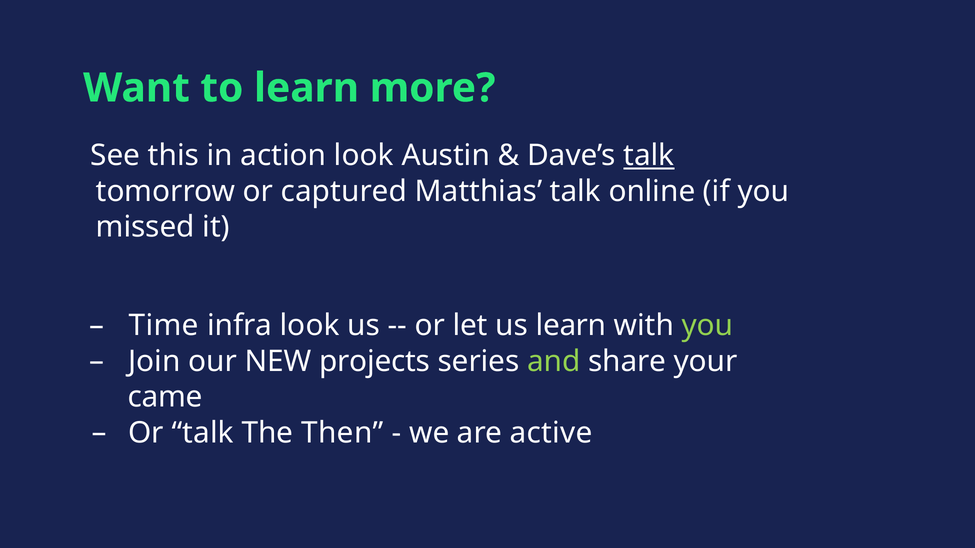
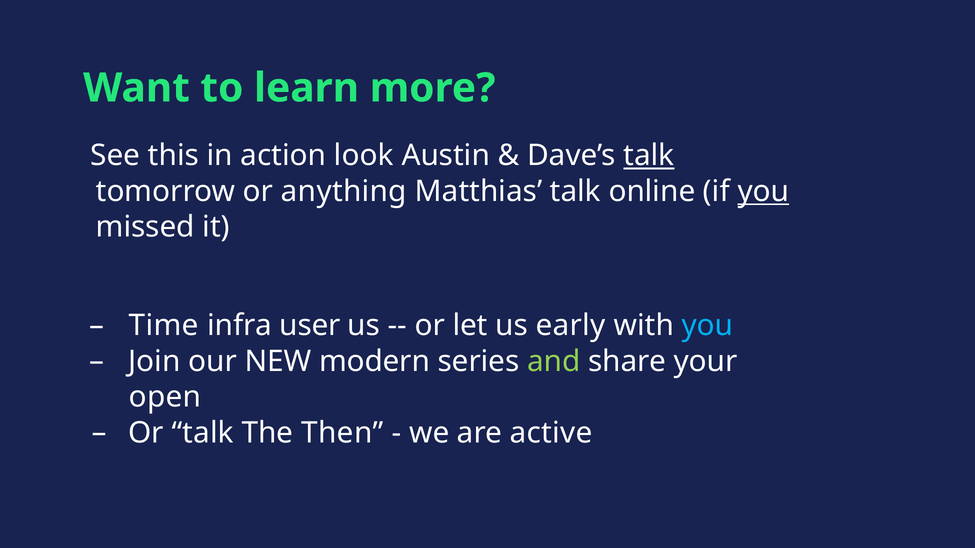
captured: captured -> anything (344, 192)
you underline: none -> present (763, 192)
infra look: look -> user (310, 326)
us learn: learn -> early (571, 326)
you colour: light green -> light blue (707, 326)
projects: projects -> modern (375, 362)
came: came -> open (165, 397)
